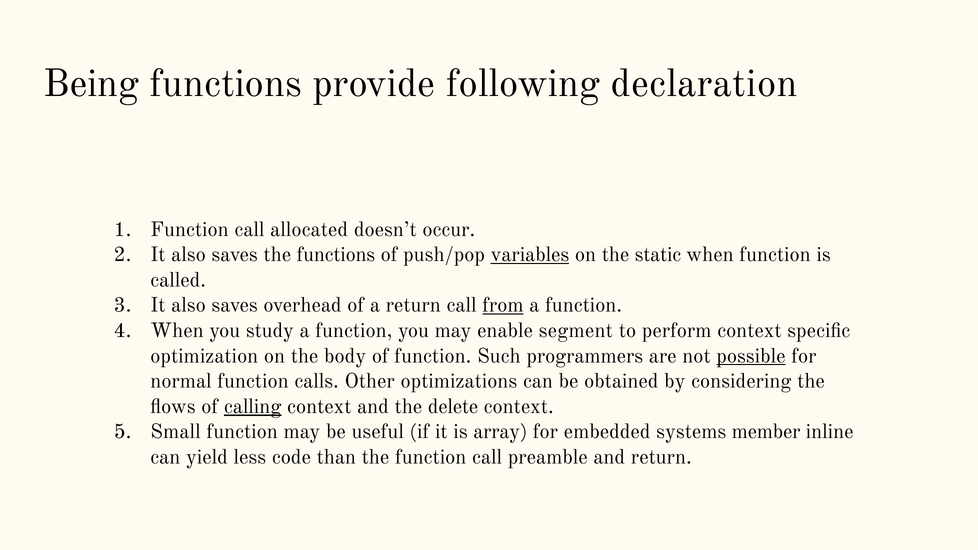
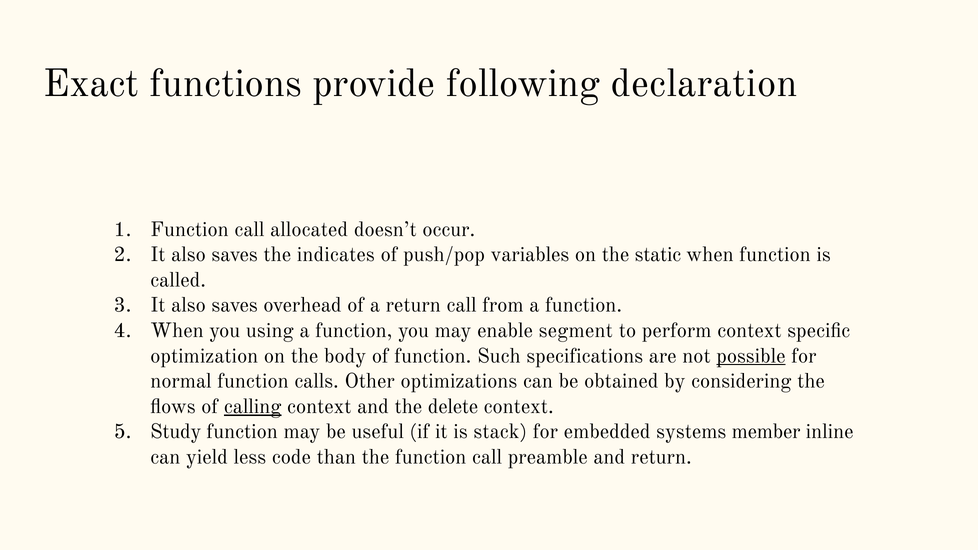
Being: Being -> Exact (91, 83)
the functions: functions -> indicates (336, 255)
variables underline: present -> none (530, 255)
from underline: present -> none (503, 305)
study: study -> using (270, 331)
programmers: programmers -> specifications (585, 356)
Small: Small -> Study (176, 432)
array: array -> stack (500, 432)
